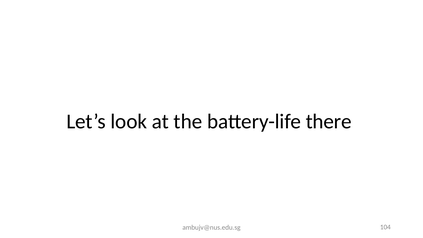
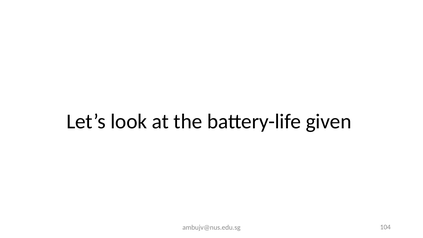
there: there -> given (329, 122)
